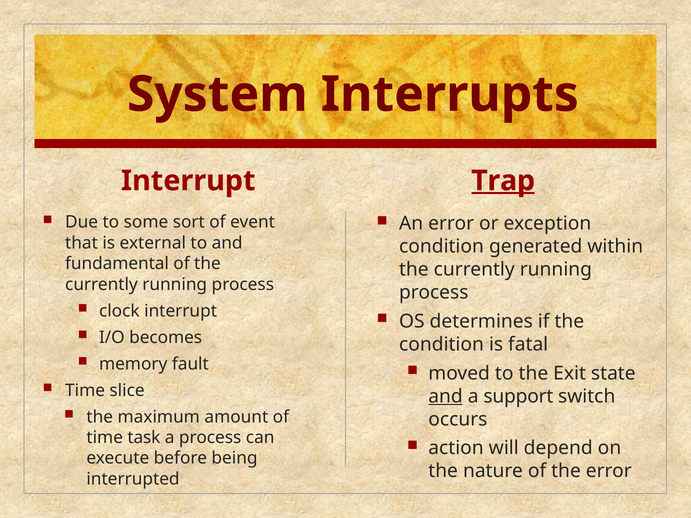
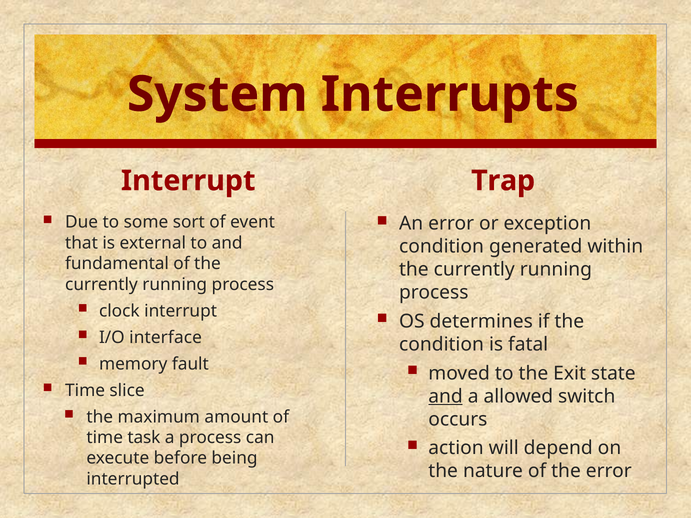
Trap underline: present -> none (503, 181)
becomes: becomes -> interface (166, 338)
support: support -> allowed (518, 396)
